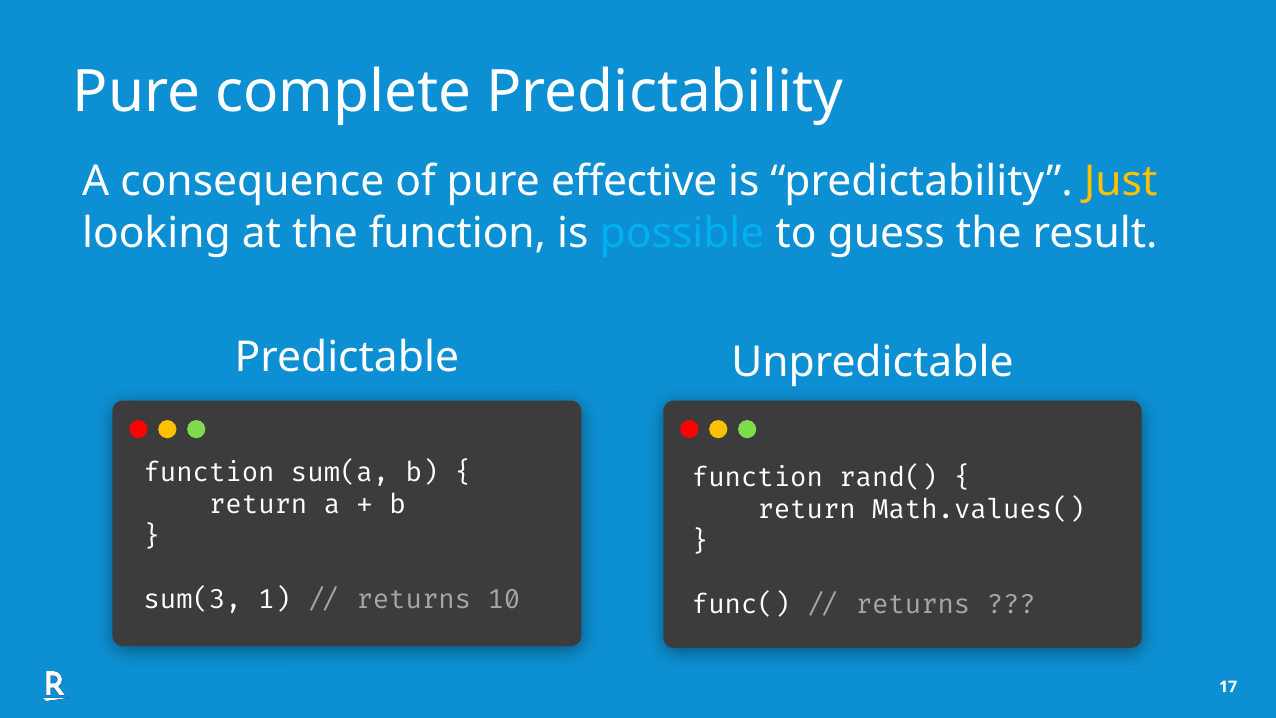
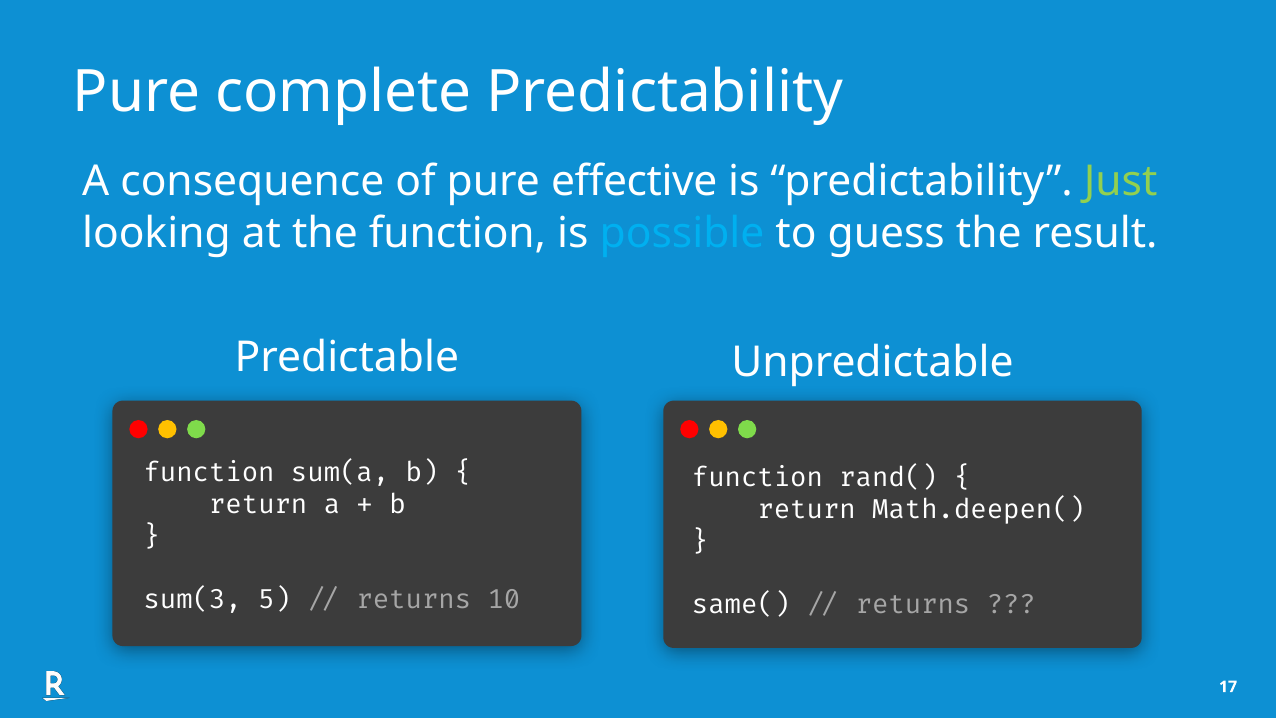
Just colour: yellow -> light green (1121, 182)
Math.values(: Math.values( -> Math.deepen( (979, 509)
1: 1 -> 5 (275, 600)
func(: func( -> same( (741, 605)
